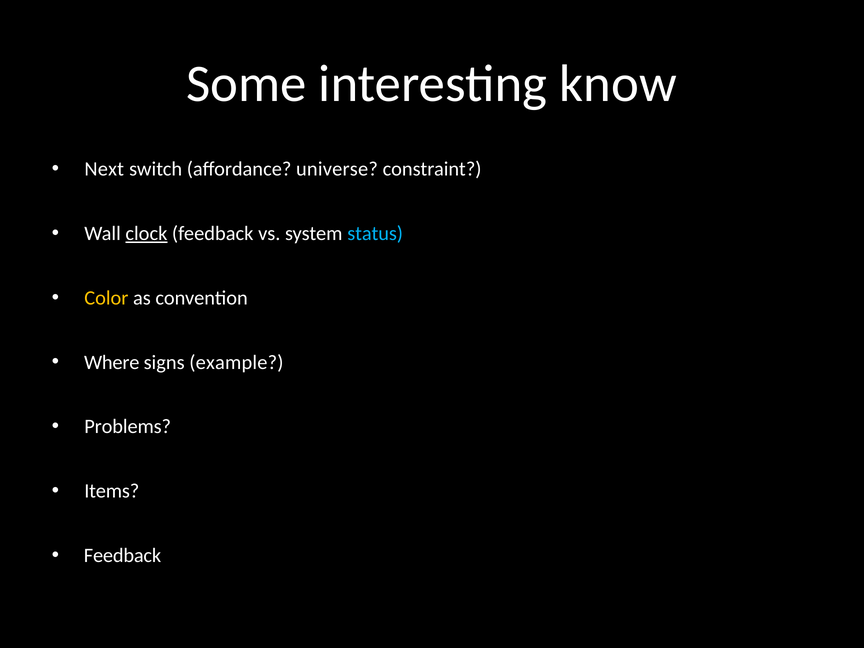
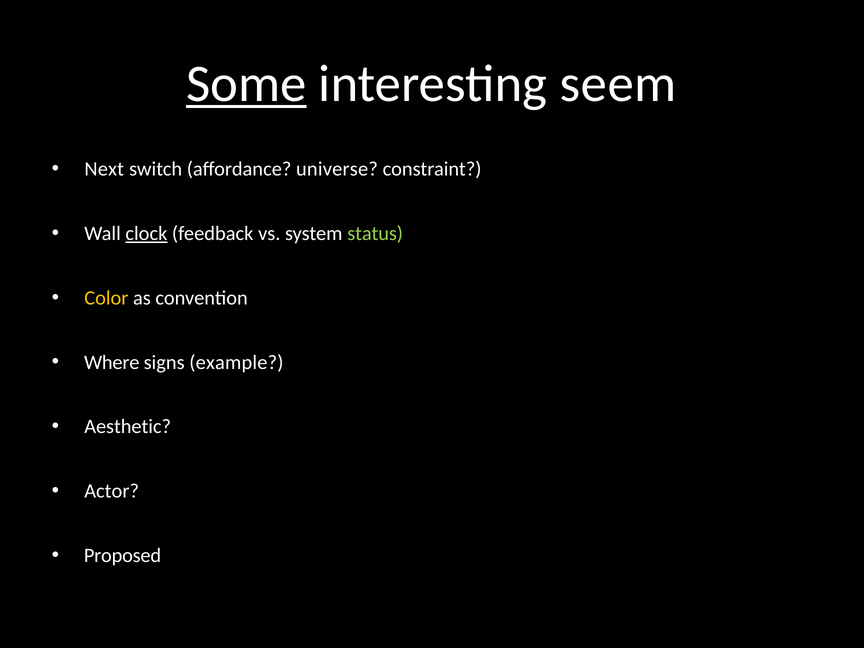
Some underline: none -> present (246, 84)
know: know -> seem (618, 84)
status colour: light blue -> light green (375, 234)
Problems: Problems -> Aesthetic (128, 427)
Items: Items -> Actor (112, 491)
Feedback: Feedback -> Proposed (123, 555)
